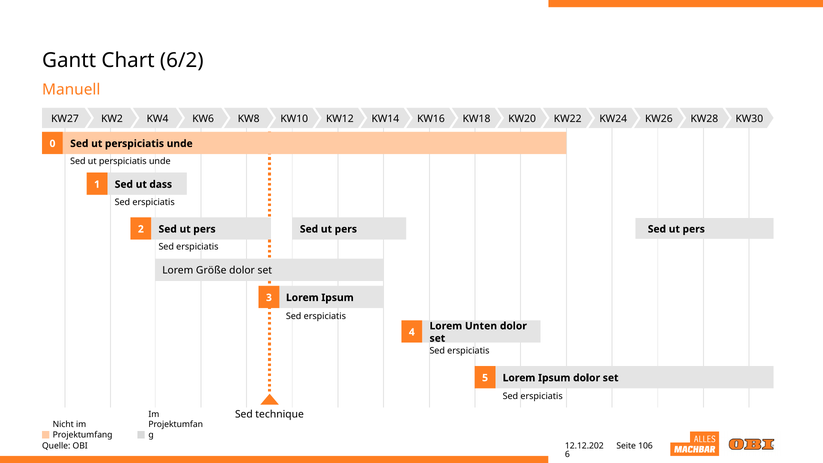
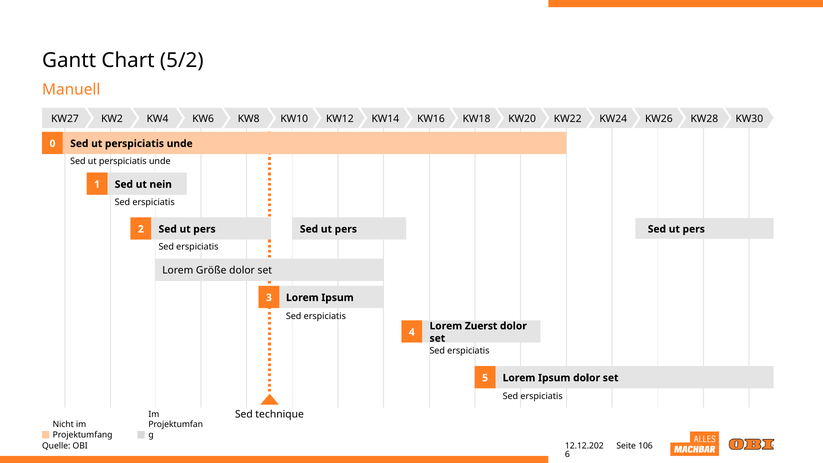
6/2: 6/2 -> 5/2 (182, 60)
dass: dass -> nein (161, 184)
Unten: Unten -> Zuerst (481, 326)
